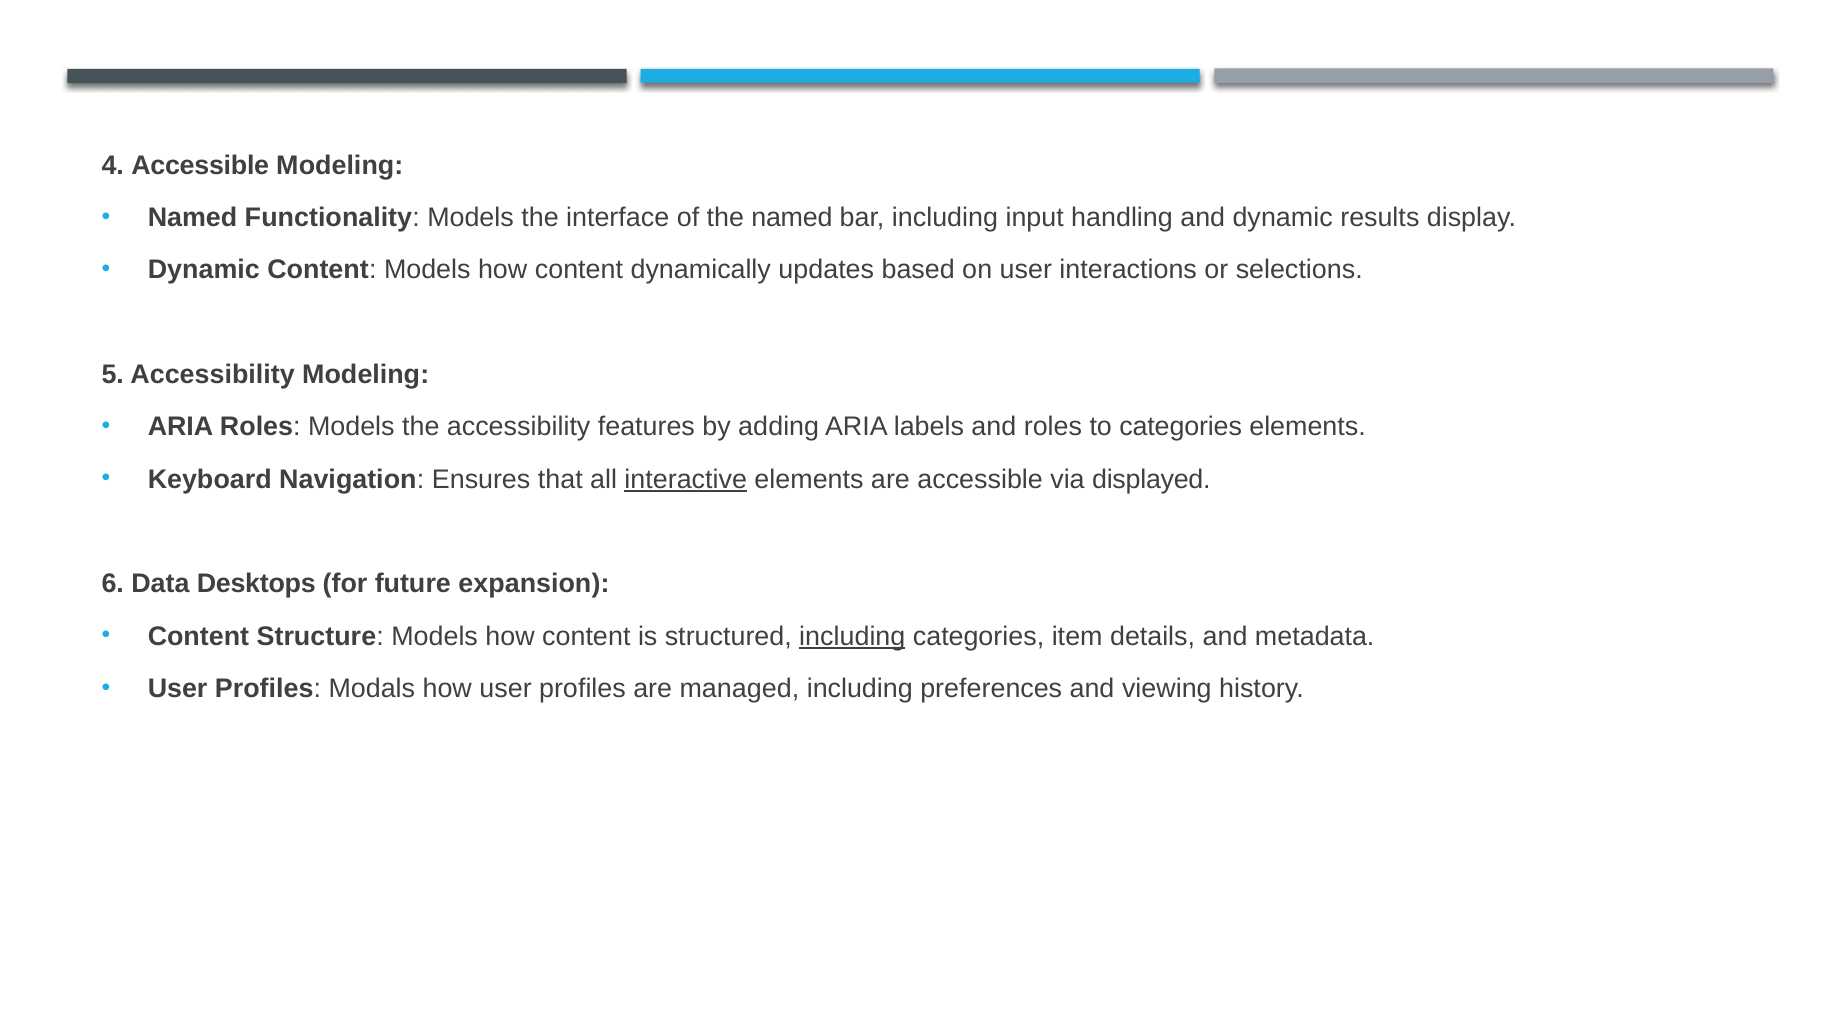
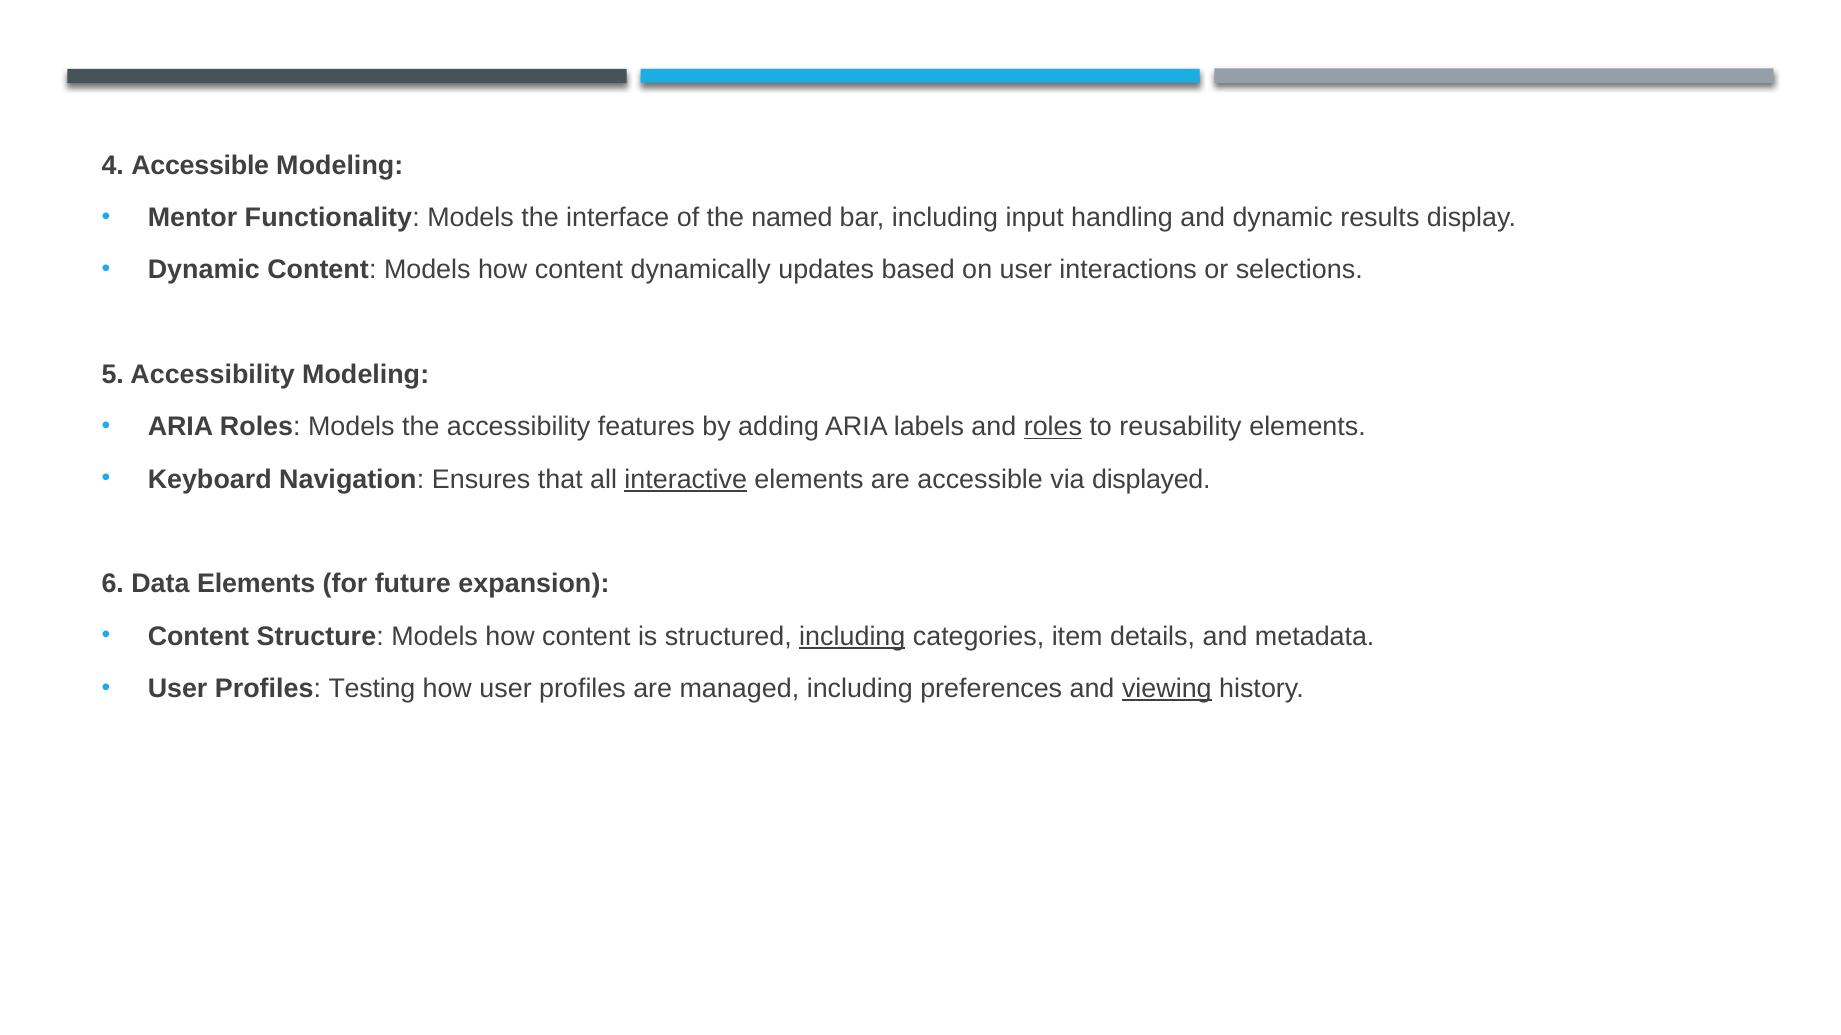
Named: Named -> Mentor (192, 218)
roles underline: none -> present (1053, 427)
to categories: categories -> reusability (1181, 427)
Data Desktops: Desktops -> Elements (256, 584)
Modals: Modals -> Testing (372, 689)
viewing underline: none -> present (1167, 689)
